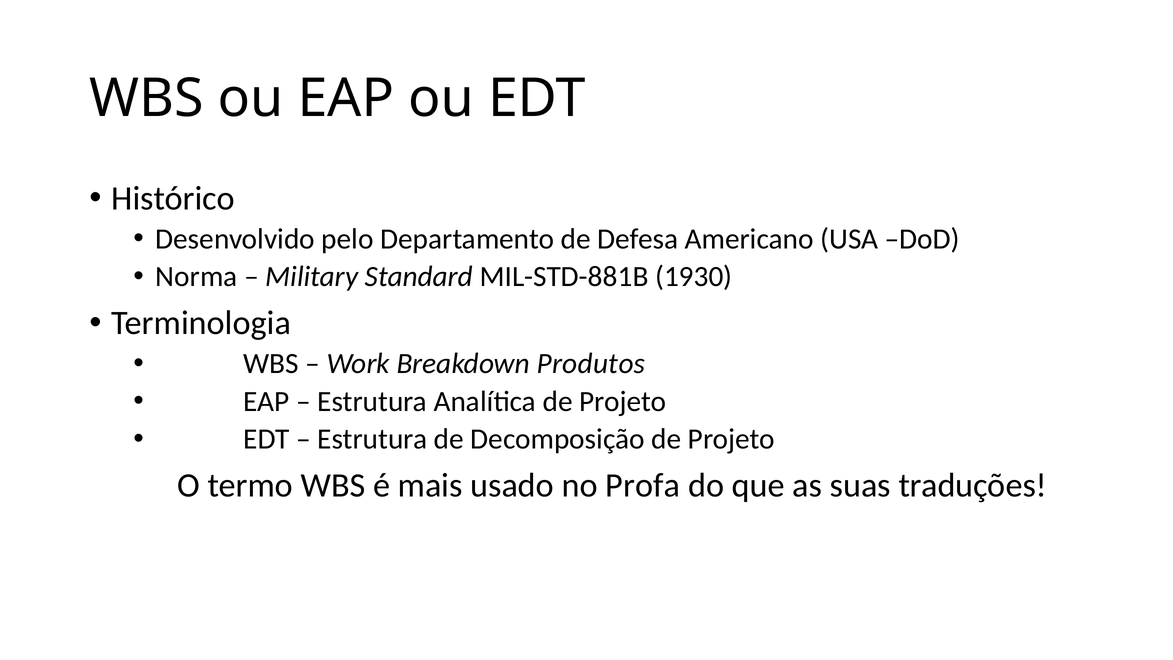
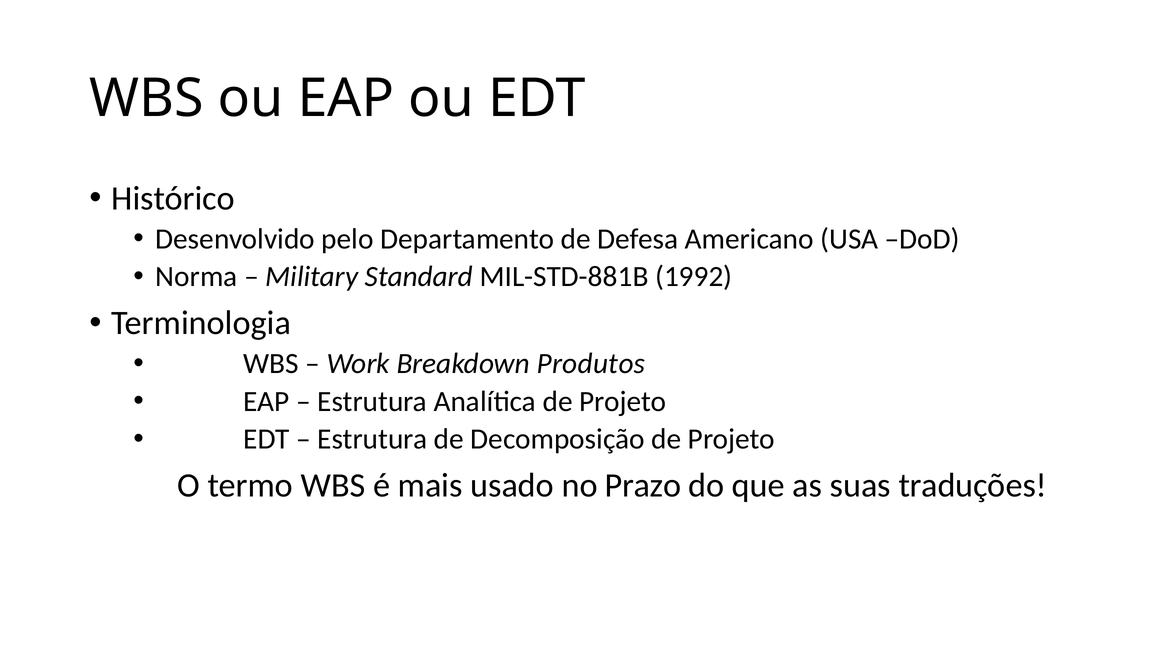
1930: 1930 -> 1992 (694, 277)
Profa: Profa -> Prazo (643, 485)
